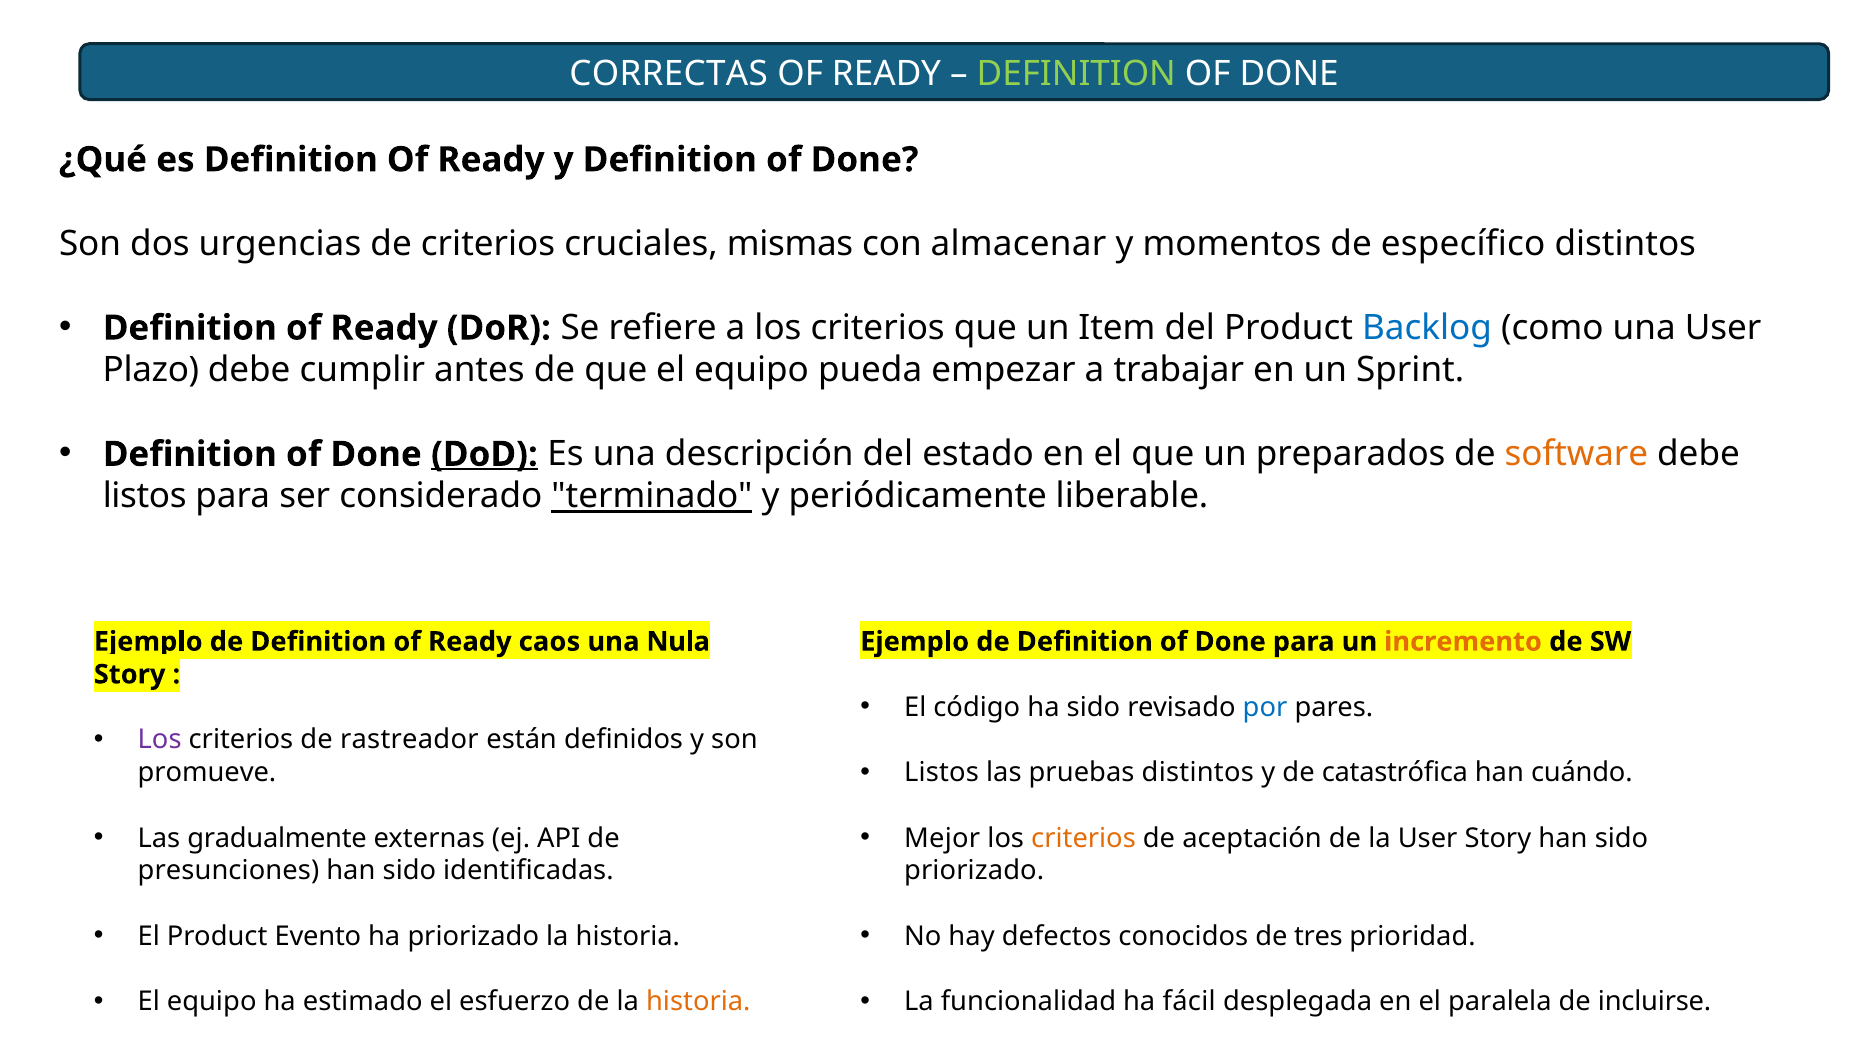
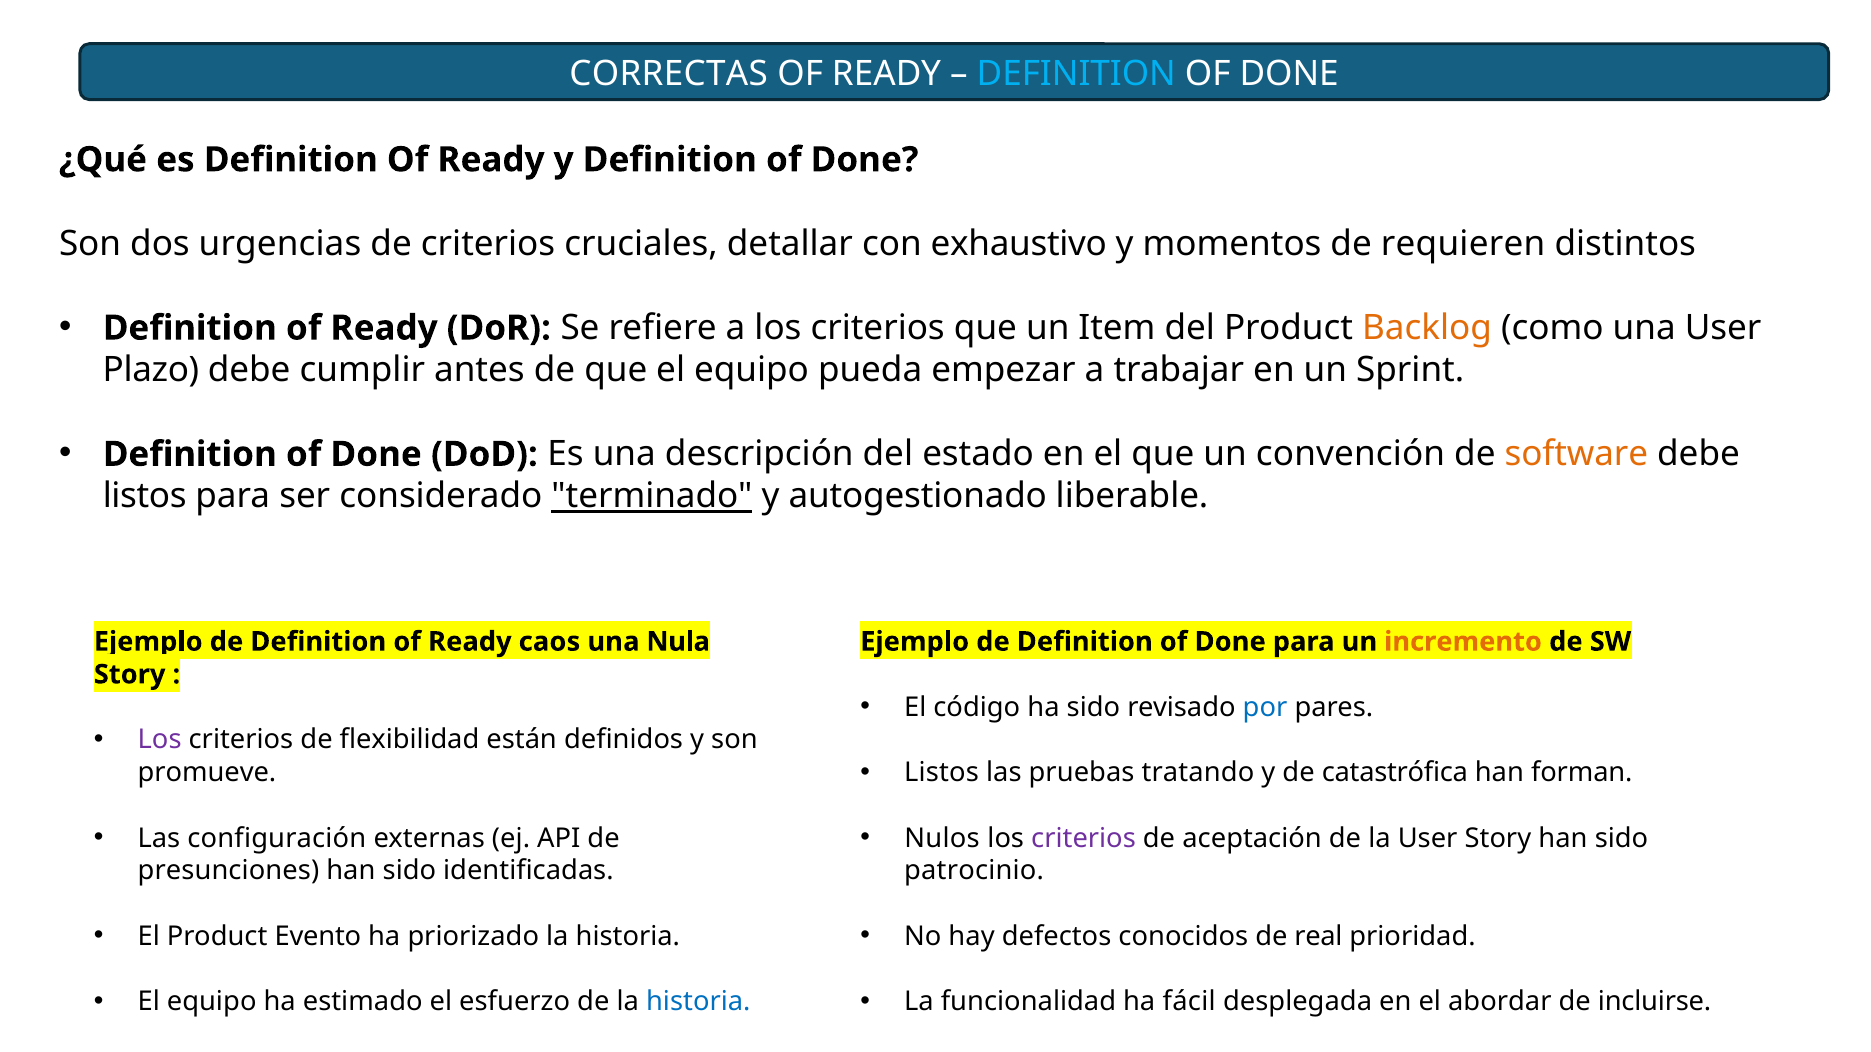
DEFINITION colour: light green -> light blue (1076, 74)
mismas: mismas -> detallar (790, 244)
almacenar: almacenar -> exhaustivo (1019, 244)
específico: específico -> requieren (1463, 244)
Backlog colour: blue -> orange (1427, 328)
DoD underline: present -> none (484, 454)
preparados: preparados -> convención (1351, 454)
periódicamente: periódicamente -> autogestionado (918, 497)
rastreador: rastreador -> flexibilidad (410, 740)
pruebas distintos: distintos -> tratando (1198, 773)
cuándo: cuándo -> forman (1582, 773)
gradualmente: gradualmente -> configuración (277, 839)
Mejor: Mejor -> Nulos (942, 839)
criterios colour: orange -> purple (1084, 839)
priorizado: priorizado -> patrocinio (974, 871)
tres: tres -> real (1318, 937)
historia colour: orange -> blue (698, 1002)
paralela: paralela -> abordar (1500, 1002)
